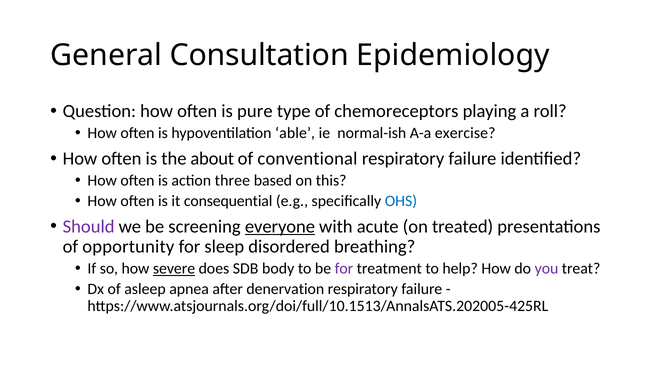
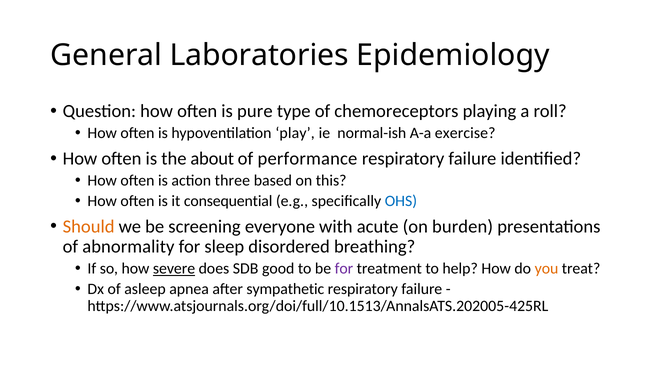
Consultation: Consultation -> Laboratories (259, 55)
able: able -> play (295, 133)
conventional: conventional -> performance (307, 159)
Should colour: purple -> orange (89, 227)
everyone underline: present -> none (280, 227)
treated: treated -> burden (463, 227)
opportunity: opportunity -> abnormality (128, 247)
body: body -> good (278, 269)
you colour: purple -> orange (546, 269)
denervation: denervation -> sympathetic (285, 289)
